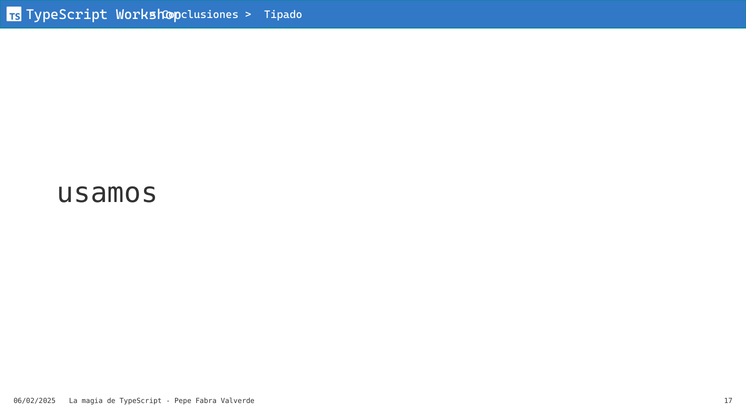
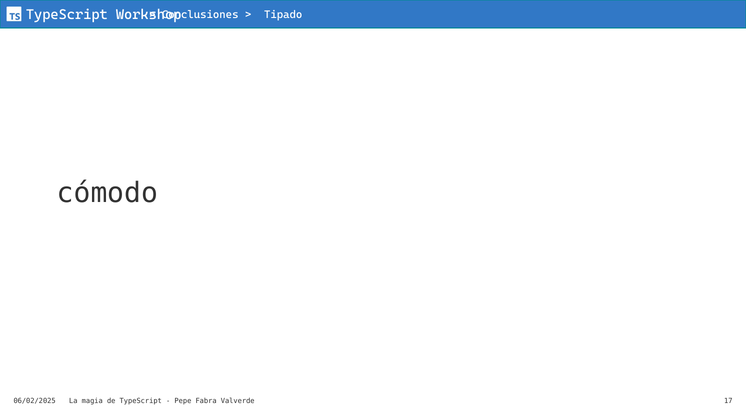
usamos: usamos -> cómodo (107, 193)
